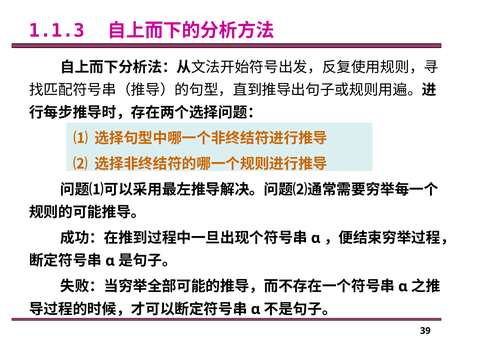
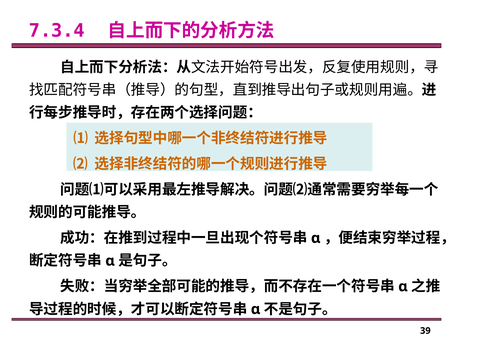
1.1.3: 1.1.3 -> 7.3.4 (57, 31)
